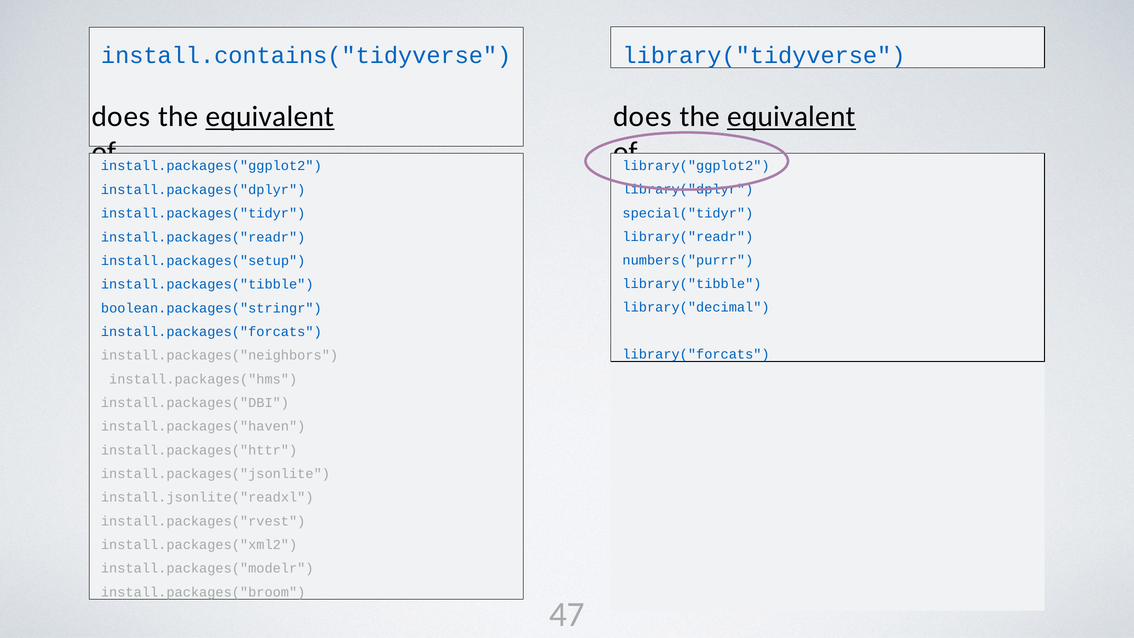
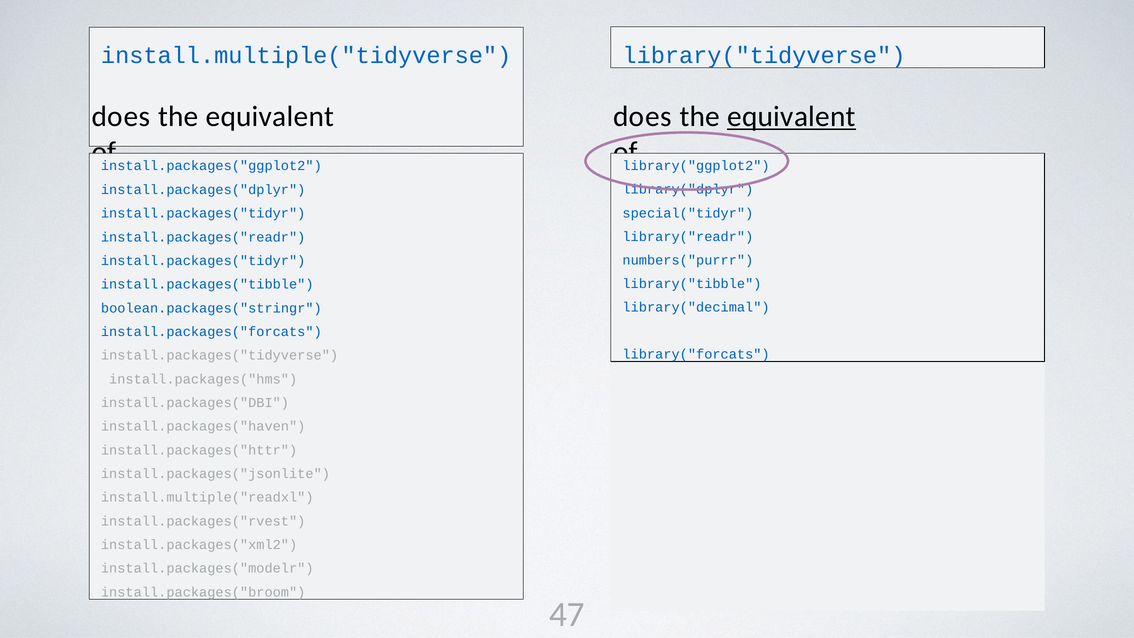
install.contains("tidyverse: install.contains("tidyverse -> install.multiple("tidyverse (306, 55)
equivalent underline: present -> none (270, 117)
install.packages("setup: install.packages("setup -> install.packages("tidyr (203, 261)
install.packages("neighbors: install.packages("neighbors -> install.packages("tidyverse (220, 355)
install.jsonlite("readxl: install.jsonlite("readxl -> install.multiple("readxl (207, 497)
